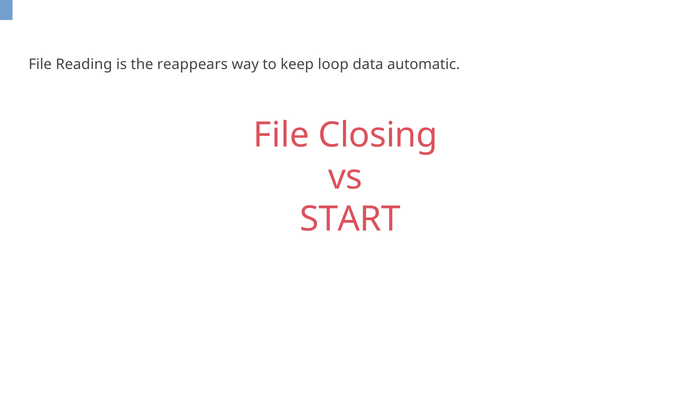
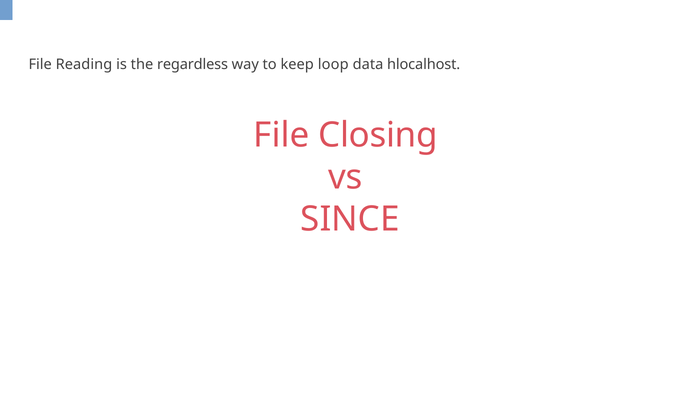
reappears: reappears -> regardless (193, 65)
automatic: automatic -> hlocalhost (424, 65)
START: START -> SINCE (350, 219)
